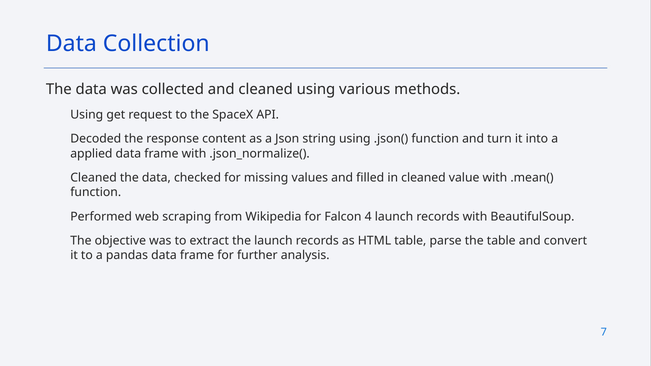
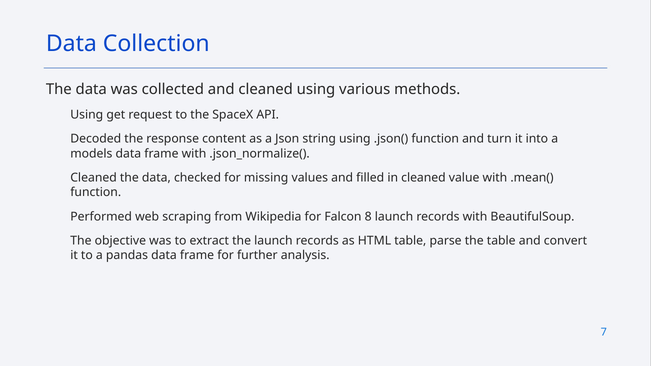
applied: applied -> models (91, 154)
4: 4 -> 8 (368, 217)
